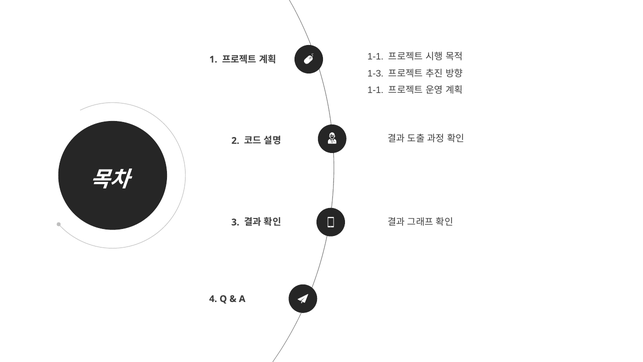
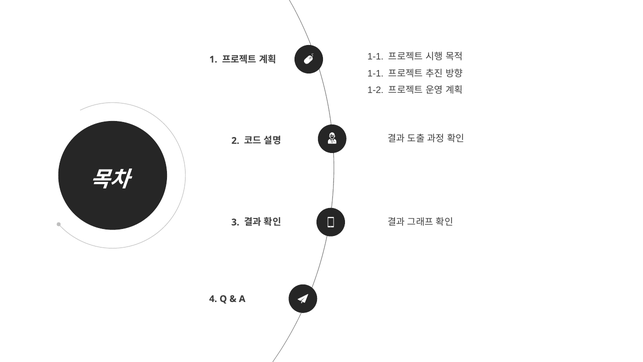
1-3: 1-3 -> 1-1 (375, 73)
1-1: 1-1 -> 1-2 (375, 90)
